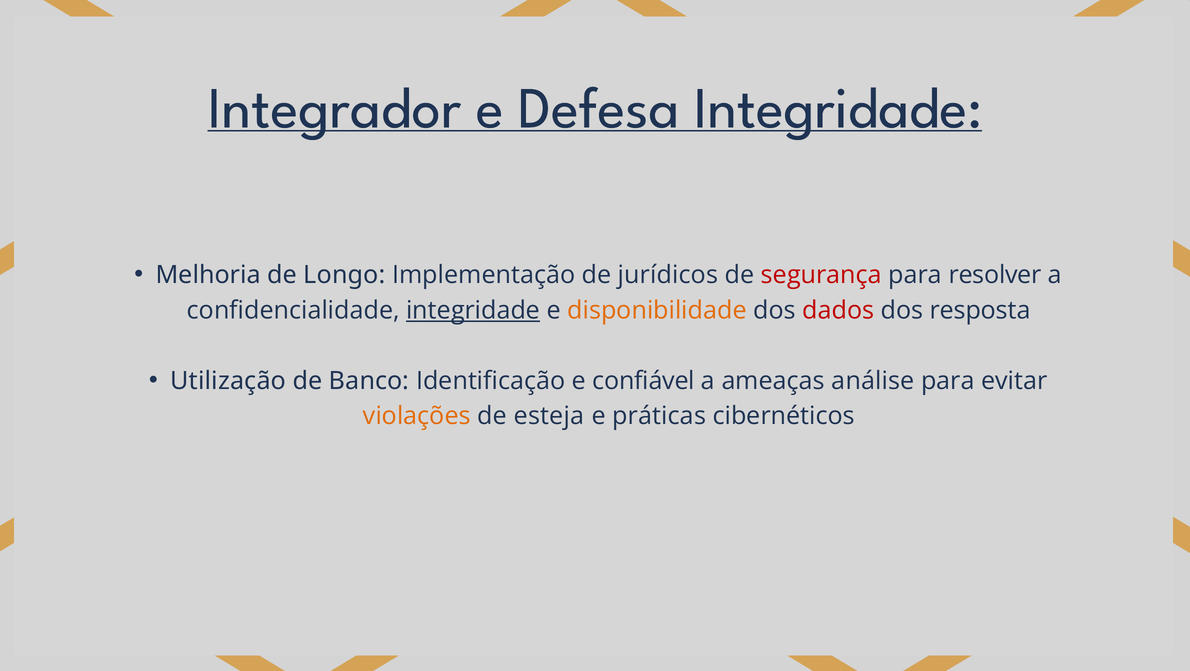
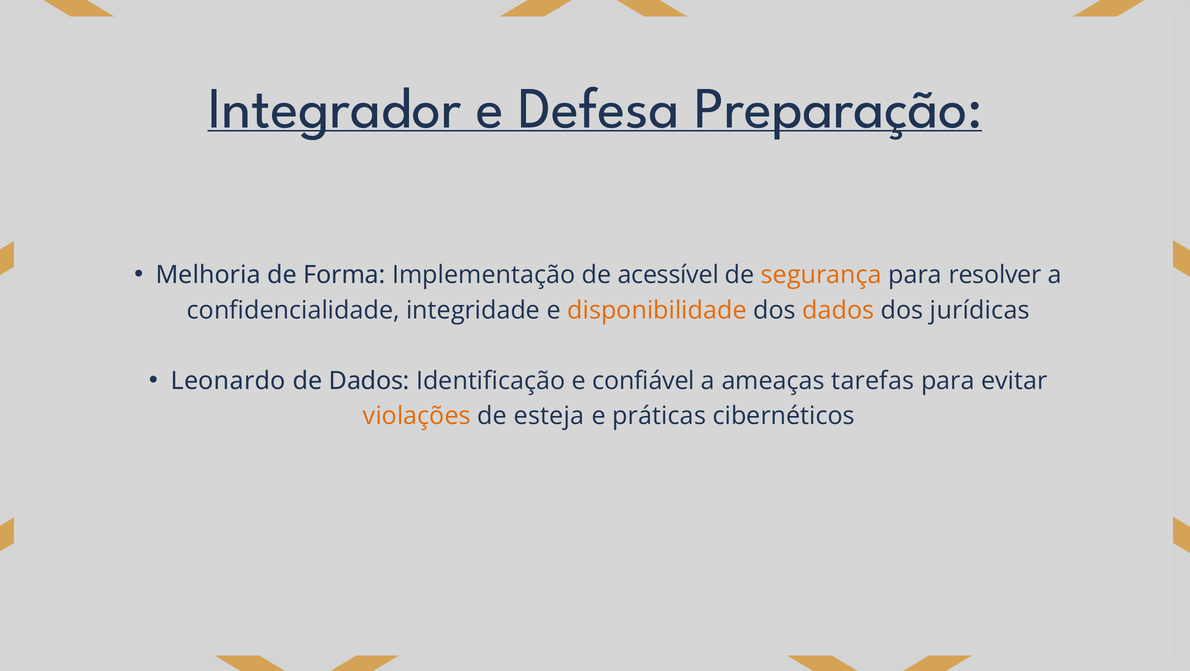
Defesa Integridade: Integridade -> Preparação (838, 108)
Longo: Longo -> Forma (345, 275)
jurídicos: jurídicos -> acessível (668, 275)
segurança colour: red -> orange (821, 275)
integridade underline: present -> none (473, 310)
dados colour: red -> orange (838, 310)
resposta: resposta -> jurídicas (980, 310)
Utilização: Utilização -> Leonardo (228, 380)
de Banco: Banco -> Dados (369, 380)
análise: análise -> tarefas (873, 380)
